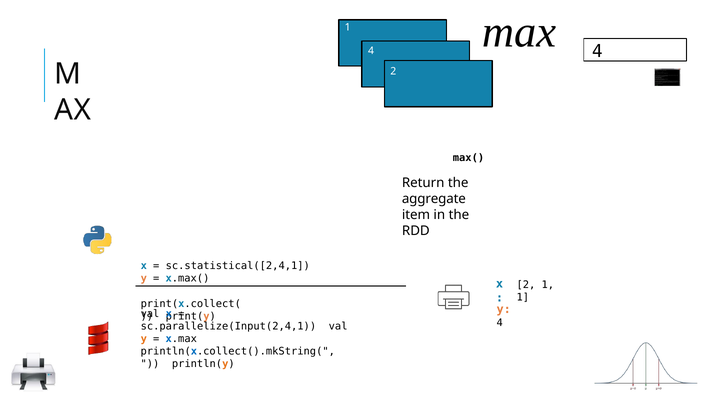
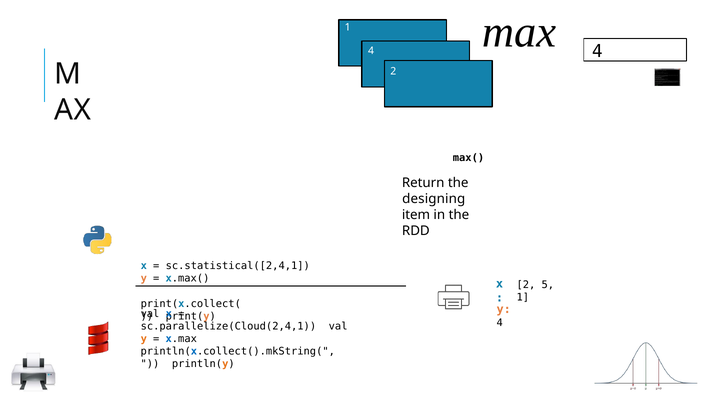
aggregate: aggregate -> designing (434, 199)
1: 1 -> 5 (548, 285)
sc.parallelize(Input(2,4,1: sc.parallelize(Input(2,4,1 -> sc.parallelize(Cloud(2,4,1 (228, 327)
